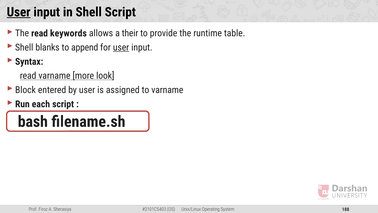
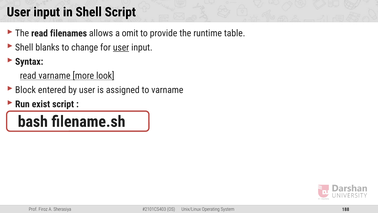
User underline: present -> none (19, 12)
keywords: keywords -> filenames (69, 33)
their: their -> omit (130, 33)
append: append -> change (85, 47)
each: each -> exist (41, 104)
